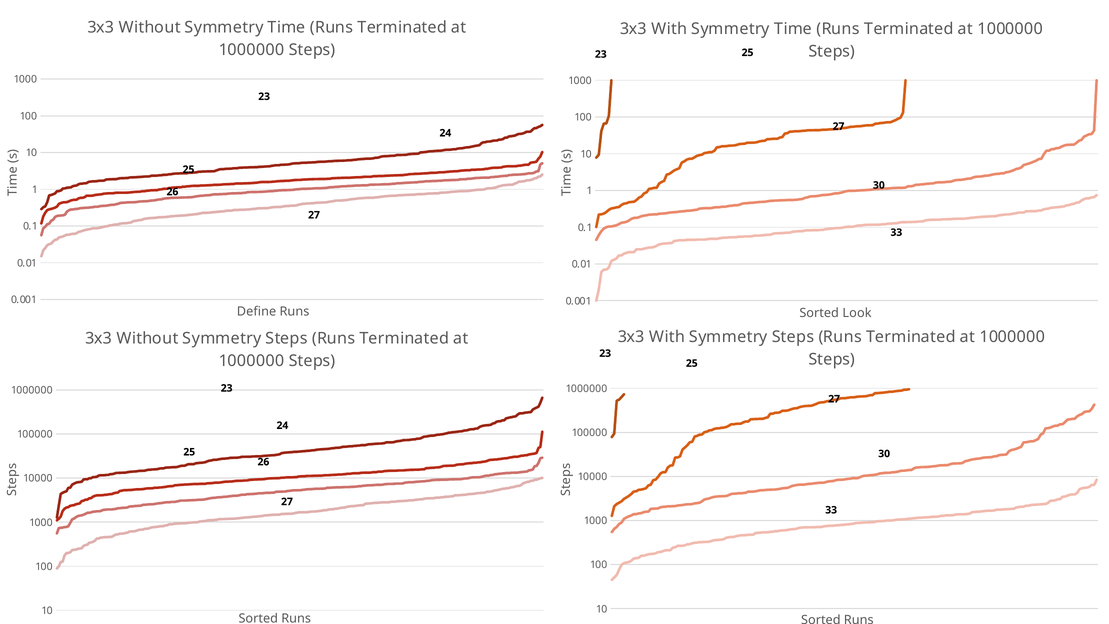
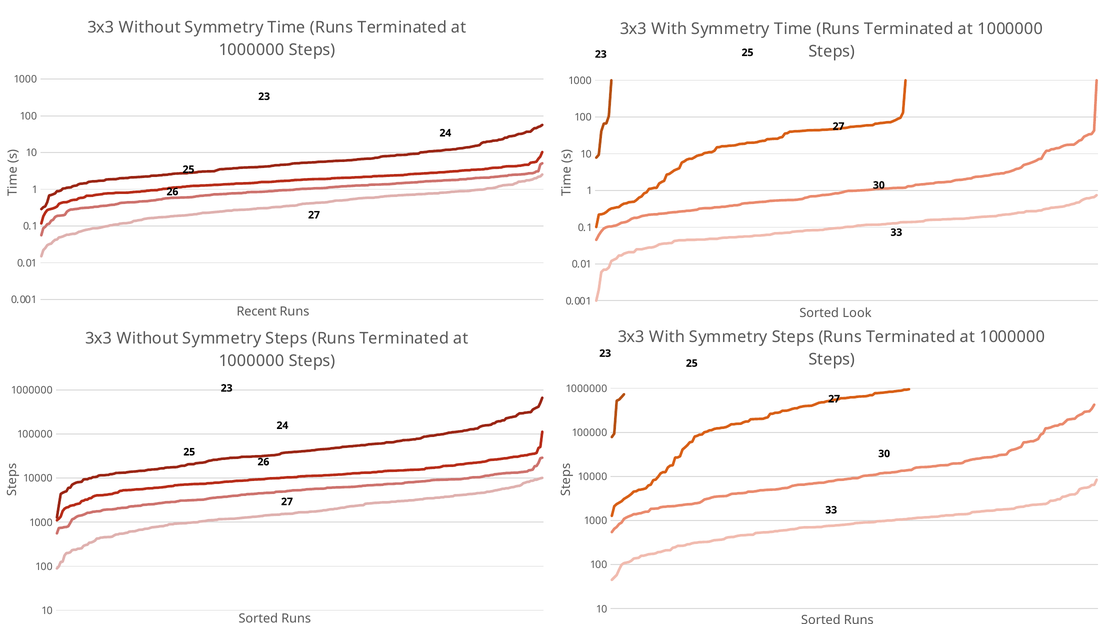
Define: Define -> Recent (257, 311)
